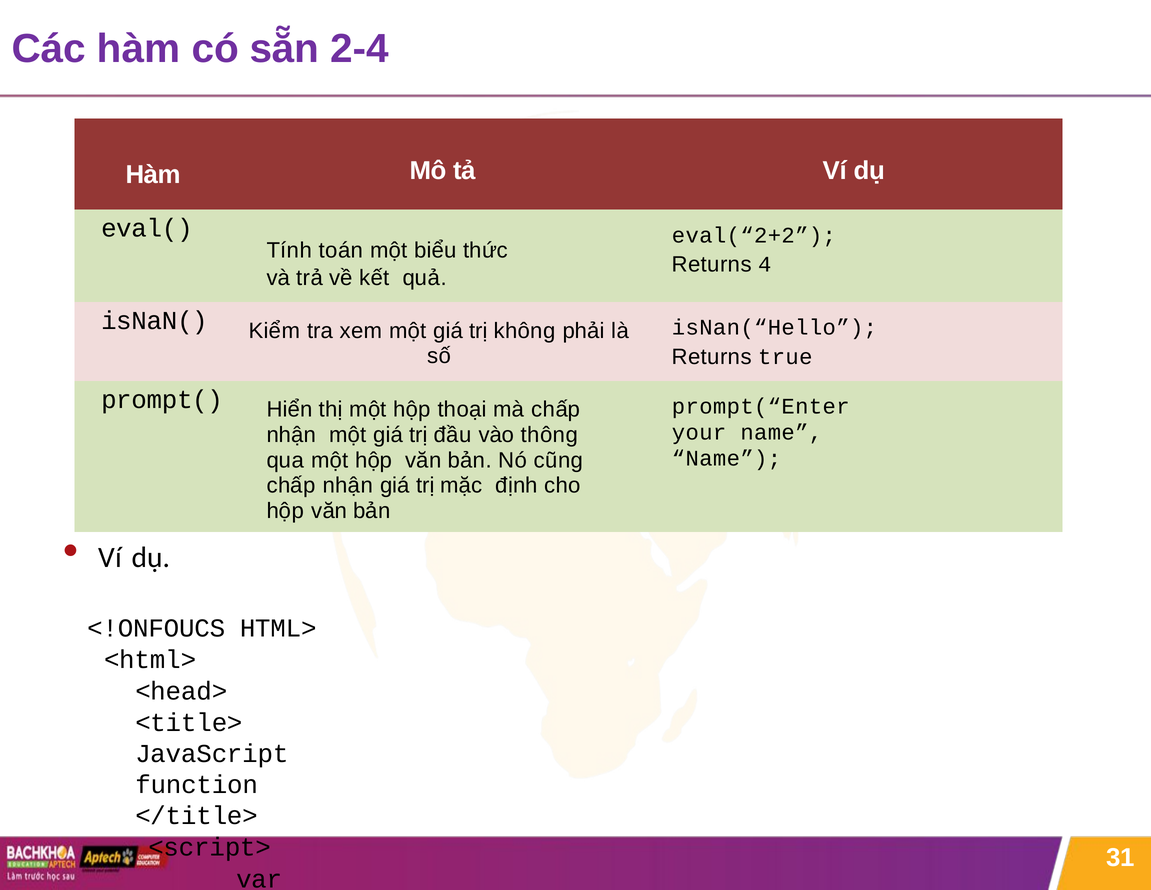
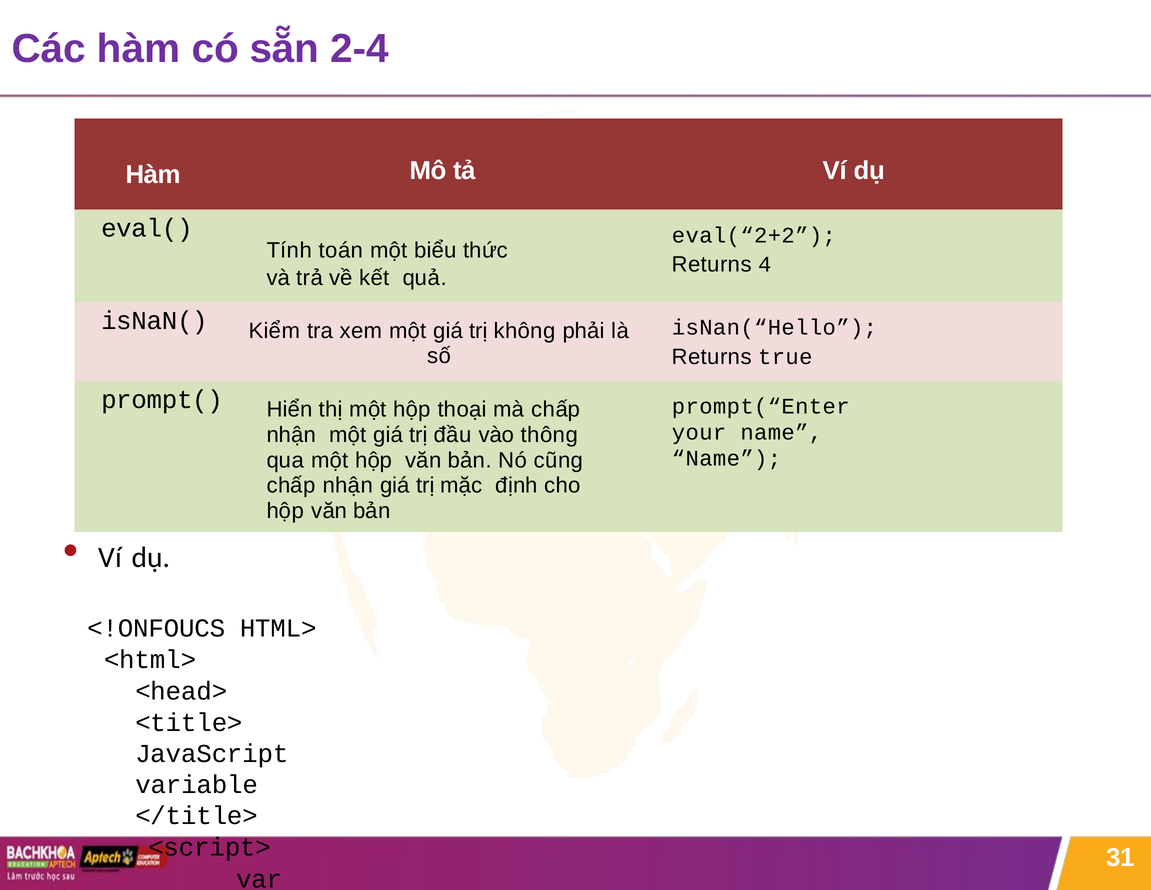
function: function -> variable (197, 784)
